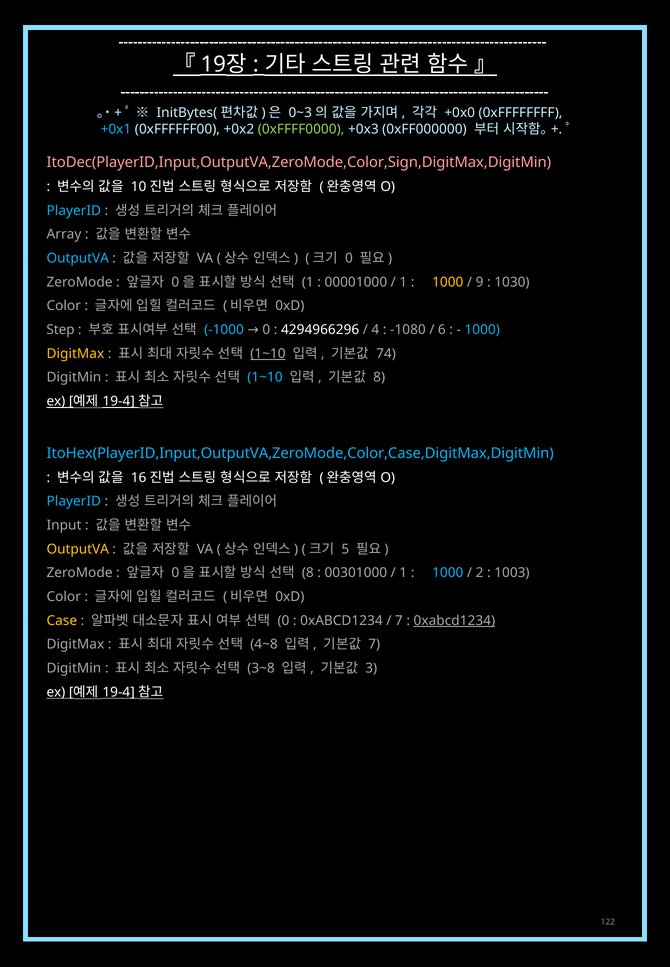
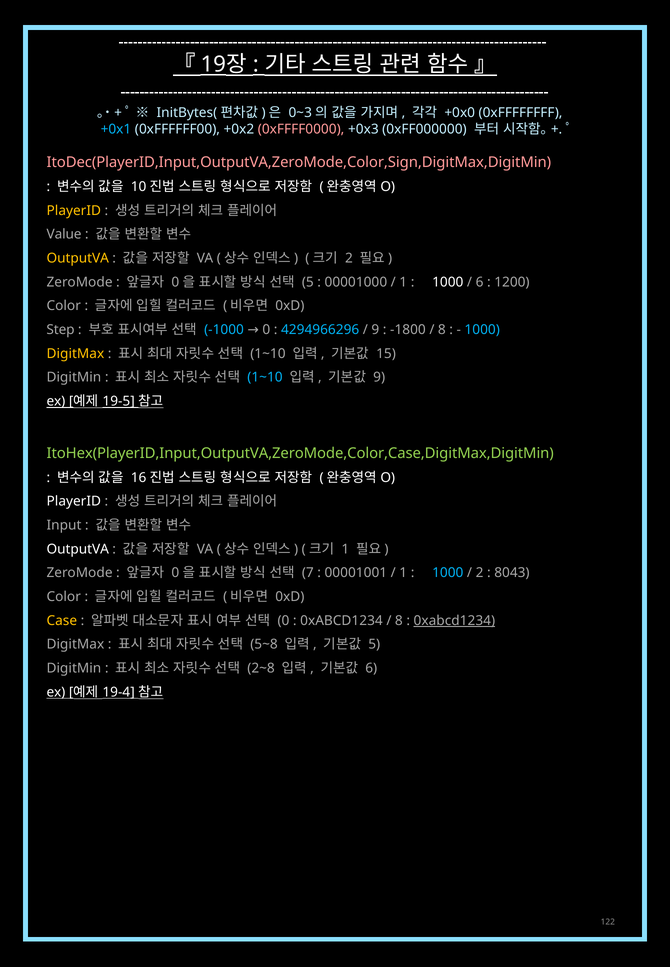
0xFFFF0000 colour: light green -> pink (301, 129)
PlayerID colour: light blue -> yellow (74, 211)
Array: Array -> Value (64, 235)
OutputVA colour: light blue -> yellow (78, 258)
0: 0 -> 2 (349, 258)
1: 1 -> 5 (308, 282)
1000 colour: yellow -> white (448, 282)
9: 9 -> 6 (480, 282)
1030: 1030 -> 1200 (512, 282)
4294966296 colour: white -> light blue (320, 330)
4: 4 -> 9 (375, 330)
-1080: -1080 -> -1800 (408, 330)
6: 6 -> 8 (442, 330)
1~10 underline: present -> none (268, 354)
74: 74 -> 15 (386, 354)
8: 8 -> 9 (379, 378)
19-4: 19-4 -> 19-5 (119, 402)
ItoHex(PlayerID,Input,OutputVA,ZeroMode,Color,Case,DigitMax,DigitMin colour: light blue -> light green (300, 453)
PlayerID colour: light blue -> white (74, 502)
OutputVA colour: yellow -> white (78, 550)
5: 5 -> 1 (345, 550)
8: 8 -> 7 (308, 573)
00301000: 00301000 -> 00001001 (356, 573)
1003: 1003 -> 8043 (512, 573)
7: 7 -> 8 (399, 621)
4~8: 4~8 -> 5~8 (264, 645)
7: 7 -> 5 (374, 645)
3~8: 3~8 -> 2~8 (261, 669)
3: 3 -> 6 (371, 669)
